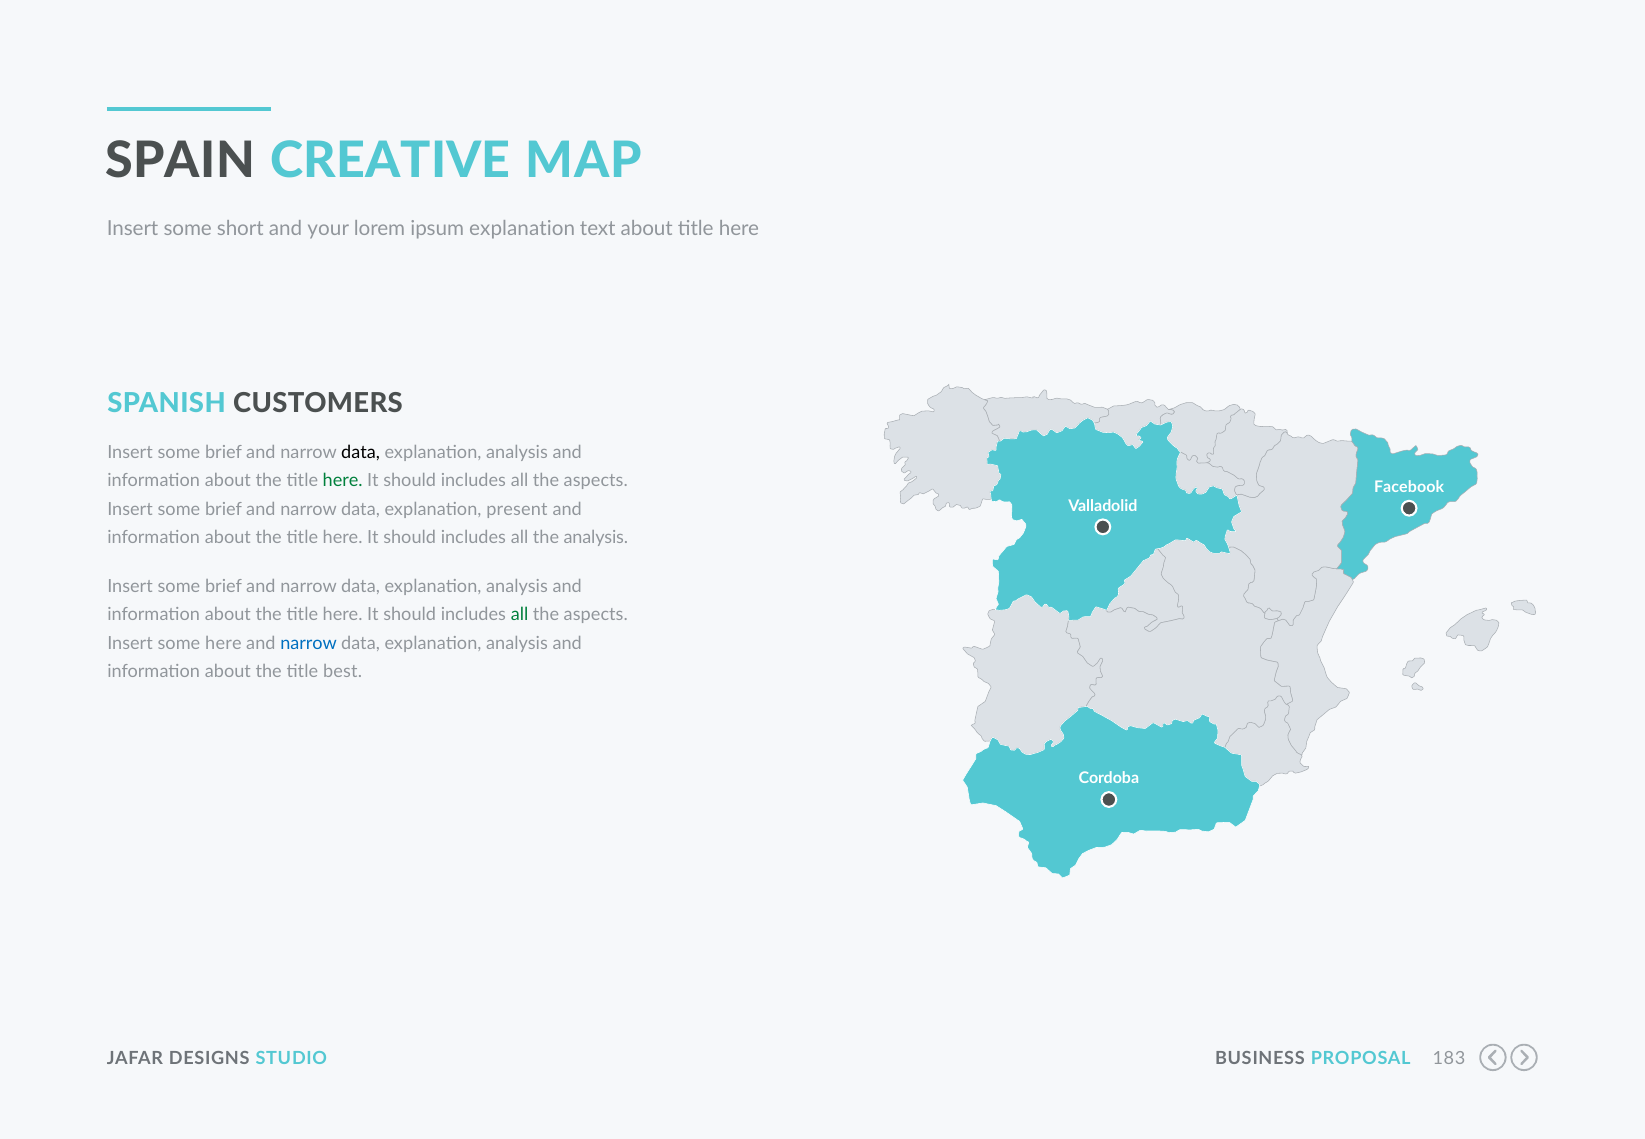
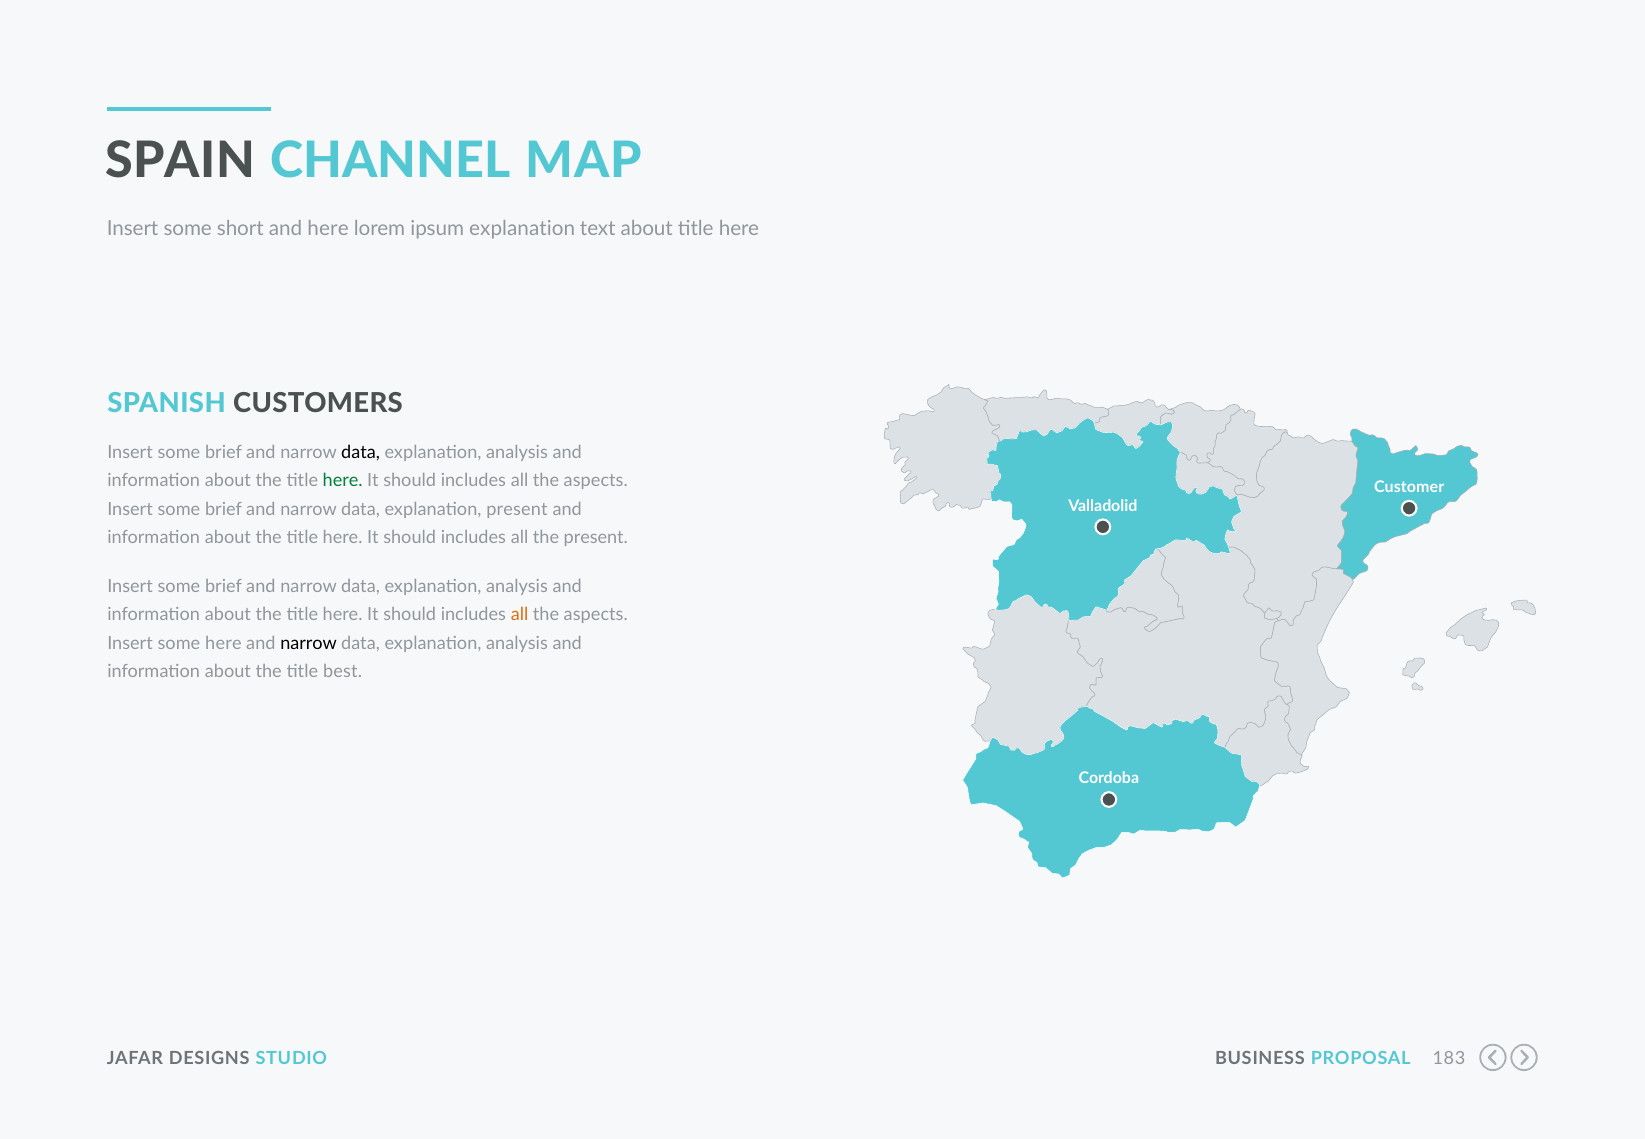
CREATIVE: CREATIVE -> CHANNEL (390, 161)
and your: your -> here (328, 229)
Facebook: Facebook -> Customer (1409, 487)
the analysis: analysis -> present (596, 537)
all colour: green -> orange (520, 615)
narrow colour: blue -> black (309, 643)
